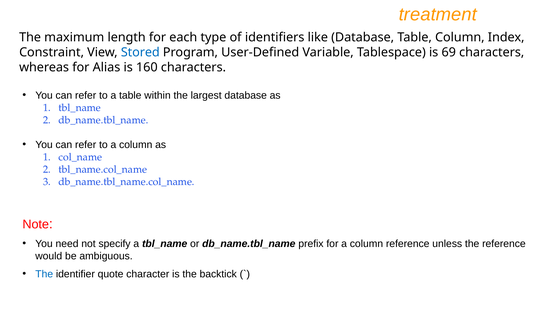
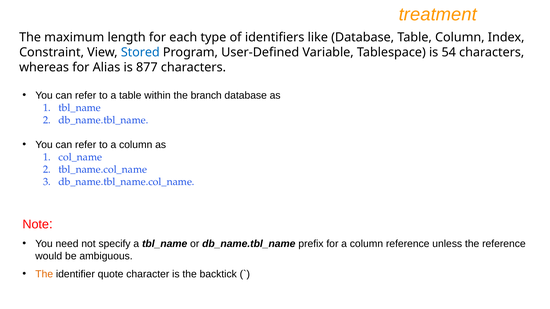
69: 69 -> 54 (449, 52)
160: 160 -> 877 (147, 68)
largest: largest -> branch (206, 95)
The colour: blue -> orange (44, 274)
